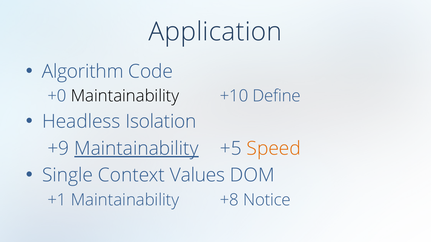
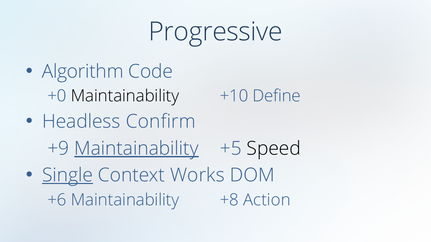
Application: Application -> Progressive (216, 32)
Isolation: Isolation -> Confirm (161, 122)
Speed colour: orange -> black (274, 149)
Single underline: none -> present (67, 176)
Values: Values -> Works (197, 176)
+1: +1 -> +6 (57, 200)
Notice: Notice -> Action (267, 200)
